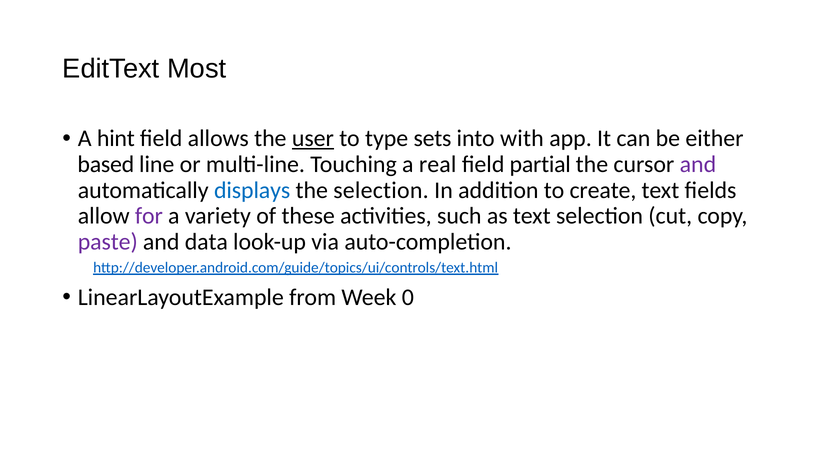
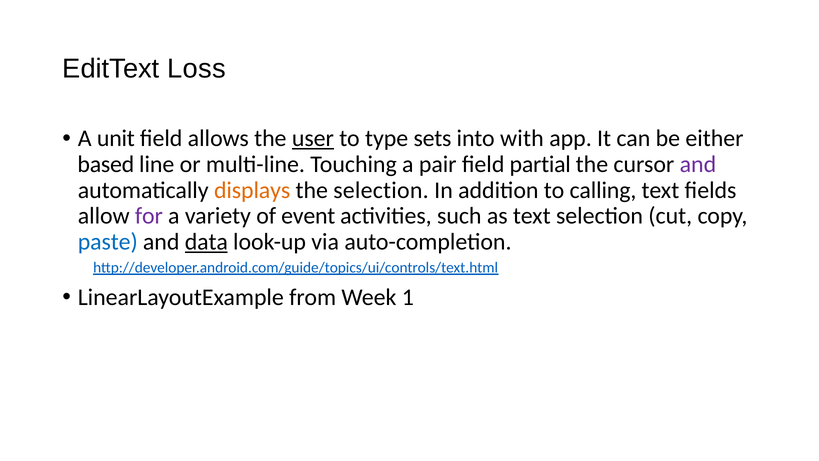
Most: Most -> Loss (197, 69)
hint: hint -> unit (116, 138)
real: real -> pair (438, 164)
displays colour: blue -> orange (252, 190)
create: create -> calling (603, 190)
these: these -> event (308, 216)
paste colour: purple -> blue (108, 242)
data underline: none -> present (206, 242)
0: 0 -> 1 (408, 297)
